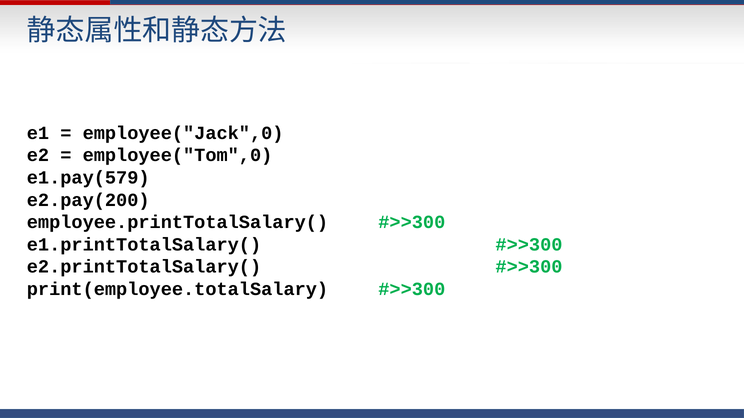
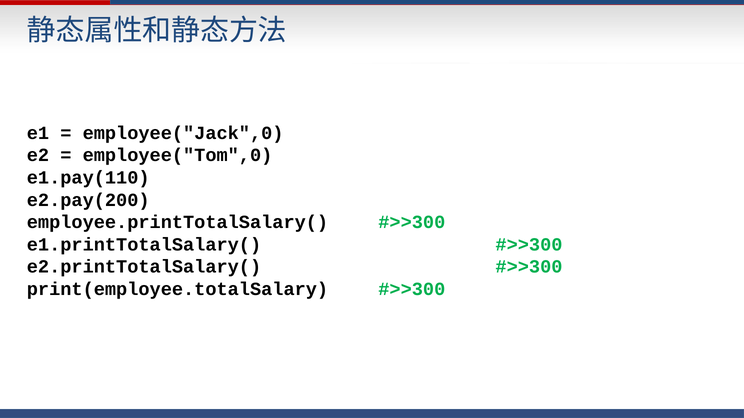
e1.pay(579: e1.pay(579 -> e1.pay(110 (88, 178)
